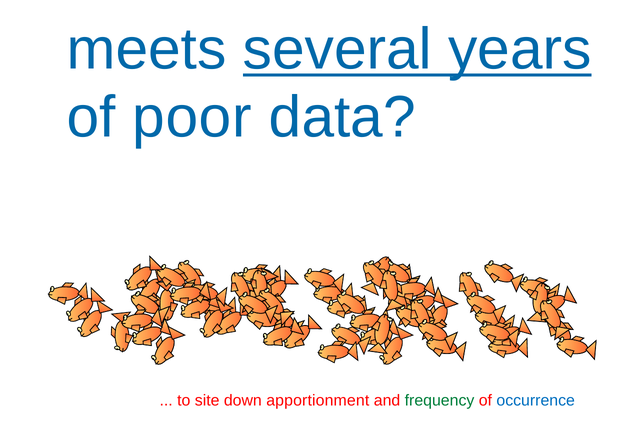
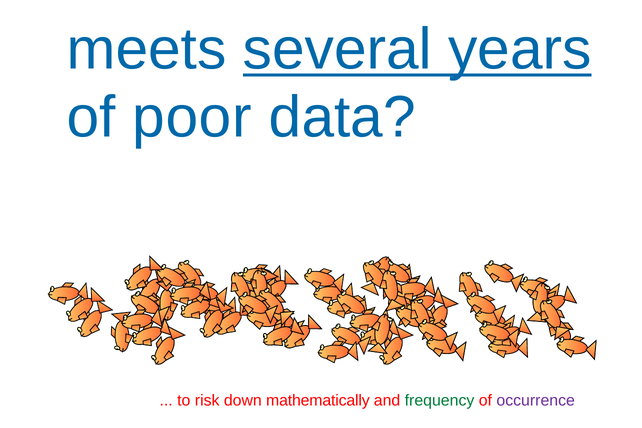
site: site -> risk (207, 401)
apportionment: apportionment -> mathematically (318, 401)
occurrence colour: blue -> purple (536, 401)
